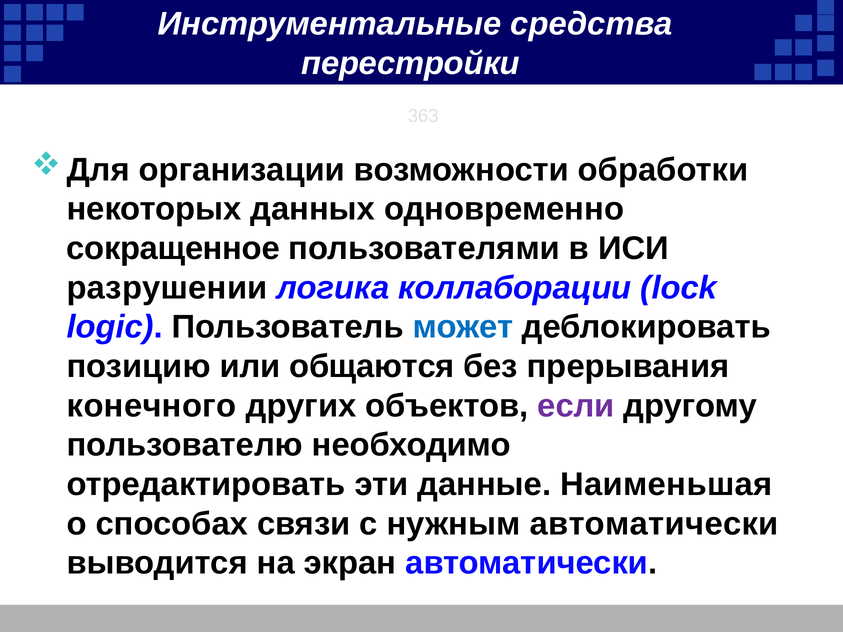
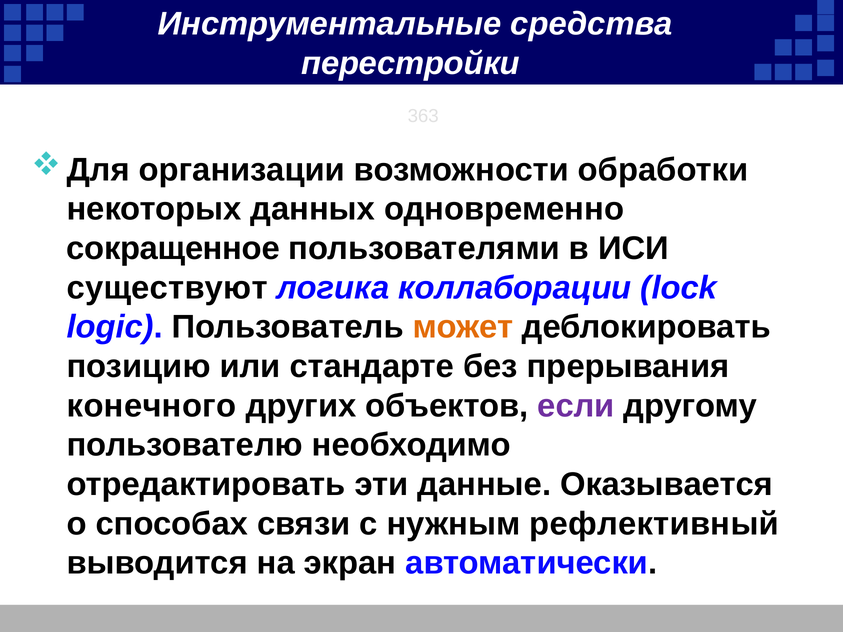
разрушении: разрушении -> существуют (167, 288)
может colour: blue -> orange (463, 327)
общаются: общаются -> стандарте (372, 367)
Наименьшая: Наименьшая -> Оказывается (667, 485)
нужным автоматически: автоматически -> рефлективный (654, 524)
